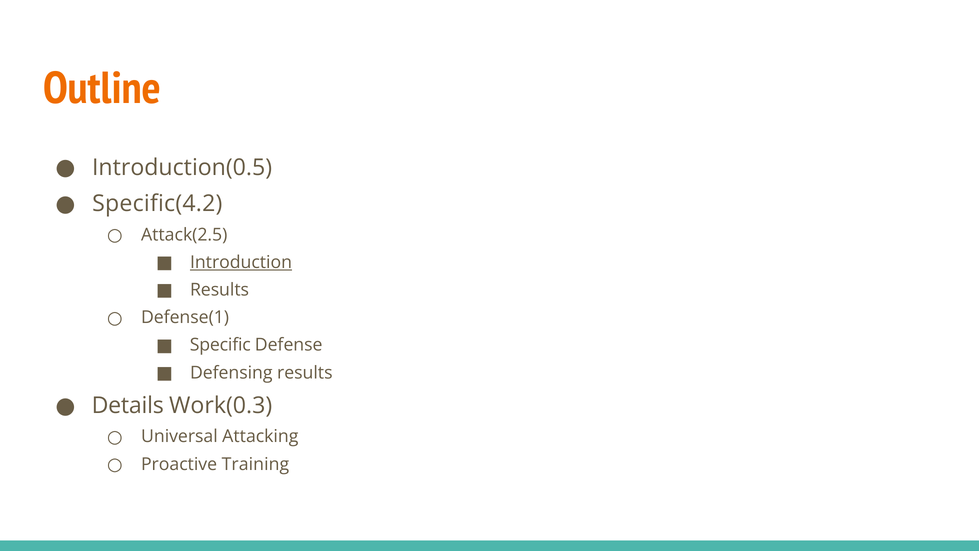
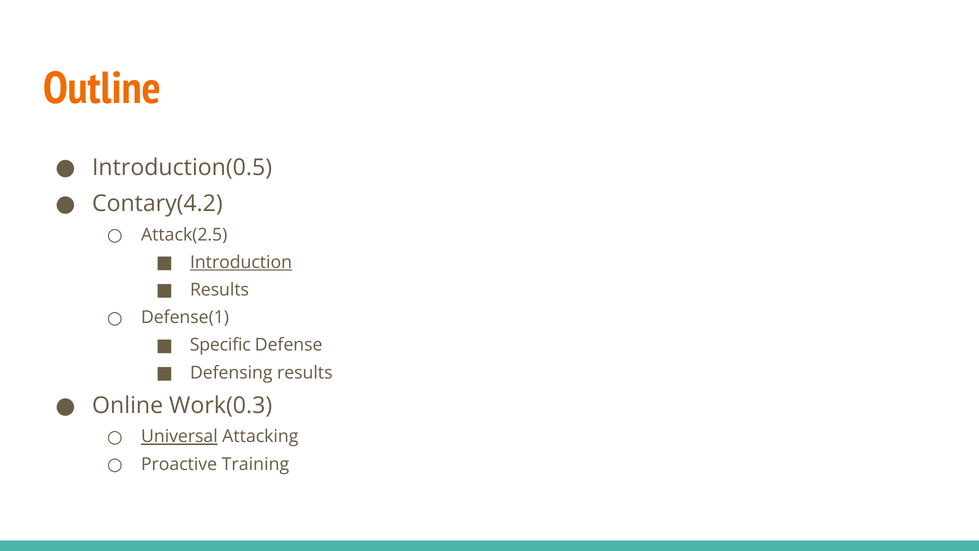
Specific(4.2: Specific(4.2 -> Contary(4.2 (157, 204)
Details: Details -> Online (128, 405)
Universal underline: none -> present (179, 436)
